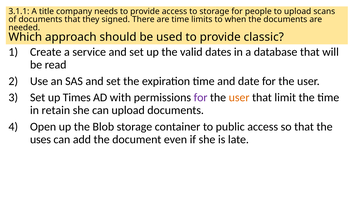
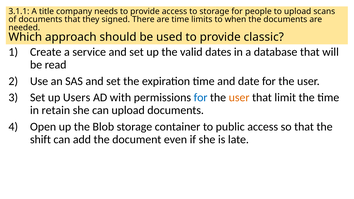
Times: Times -> Users (77, 98)
for colour: purple -> blue (201, 98)
uses: uses -> shift (40, 139)
